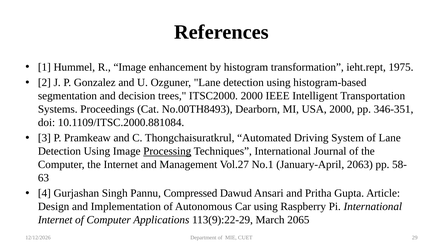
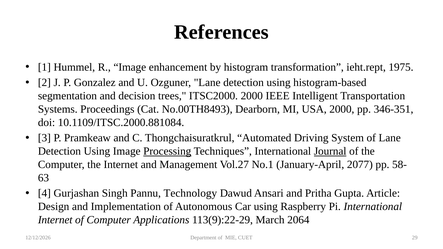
Journal underline: none -> present (330, 151)
2063: 2063 -> 2077 (360, 165)
Compressed: Compressed -> Technology (190, 193)
2065: 2065 -> 2064 (298, 220)
